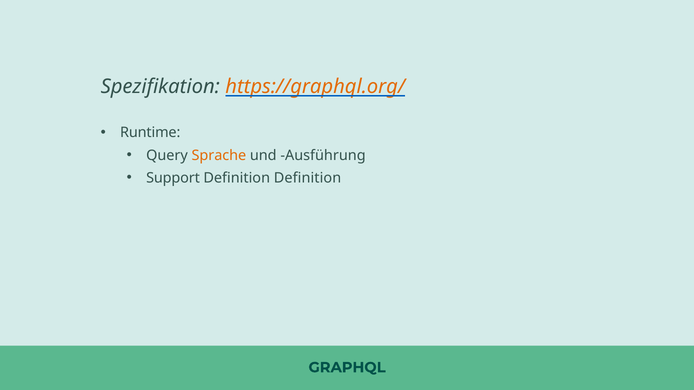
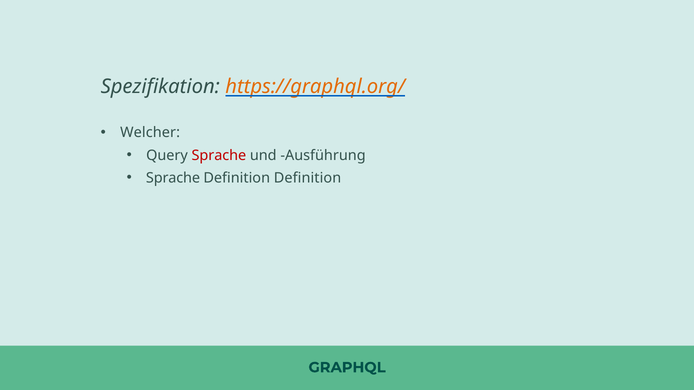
Runtime: Runtime -> Welcher (150, 133)
Sprache colour: orange -> red (219, 155)
Support: Support -> Sprache (173, 178)
